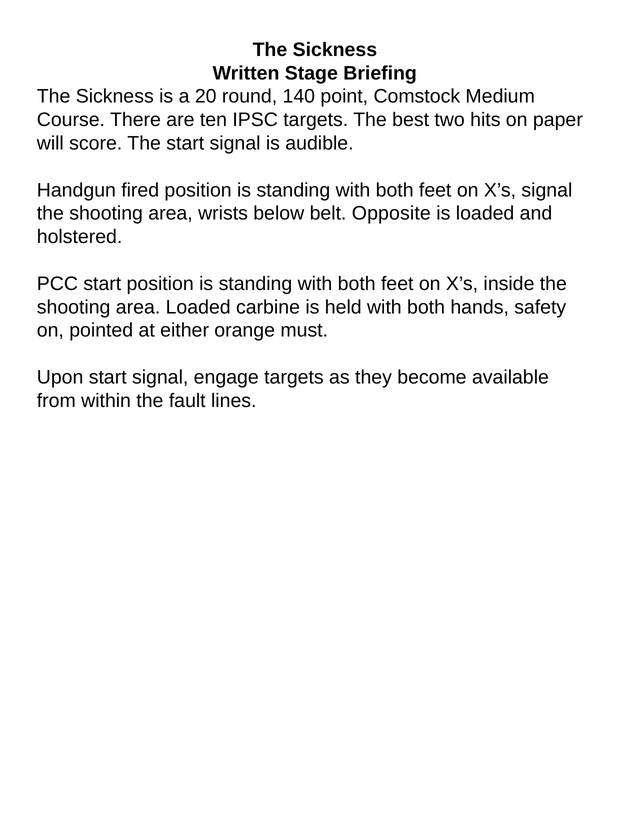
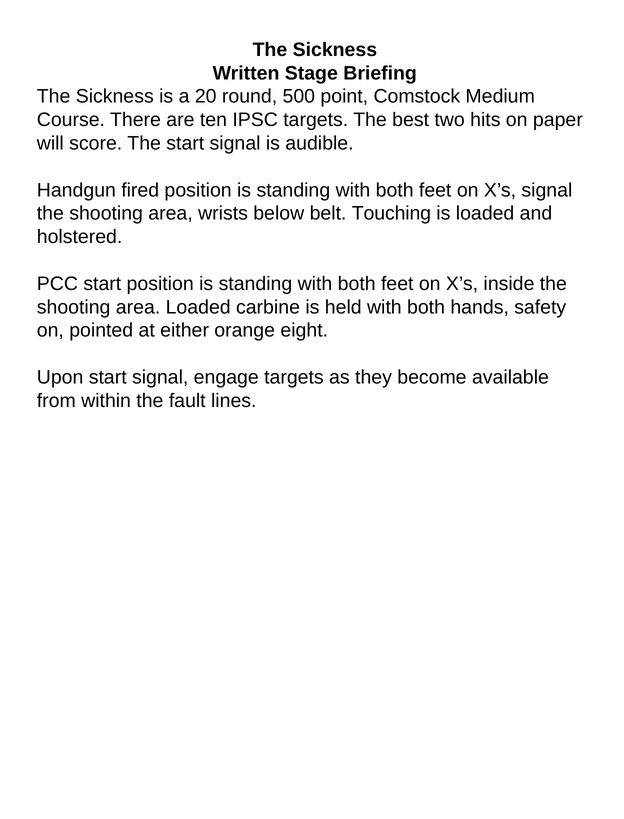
140: 140 -> 500 (299, 96)
Opposite: Opposite -> Touching (391, 213)
must: must -> eight (304, 330)
